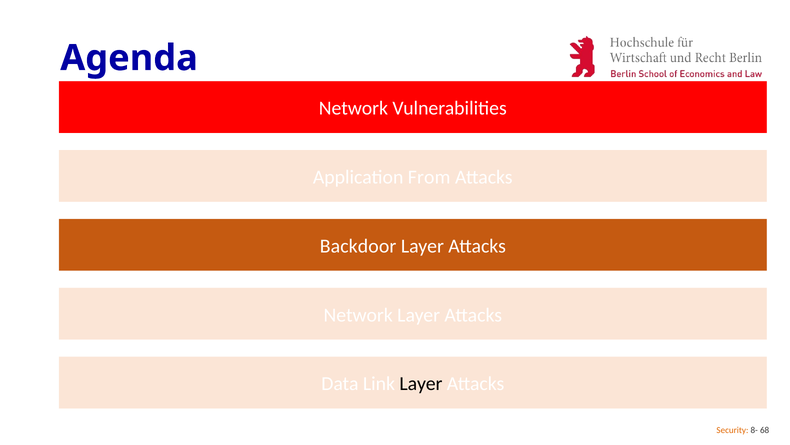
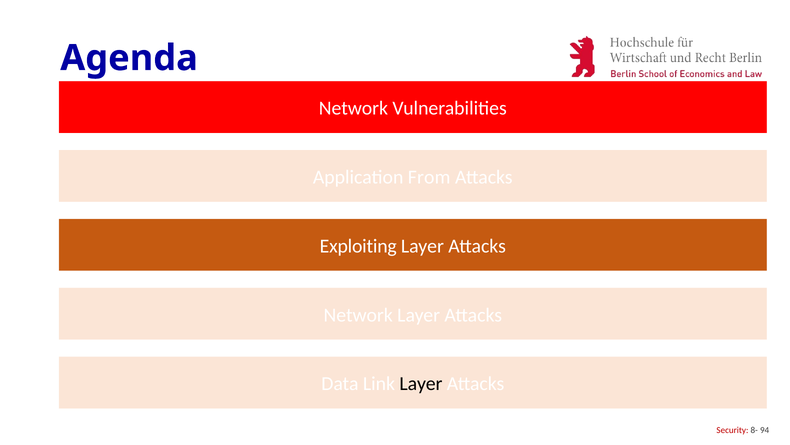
Backdoor: Backdoor -> Exploiting (358, 246)
Security colour: orange -> red (732, 430)
68: 68 -> 94 (765, 430)
